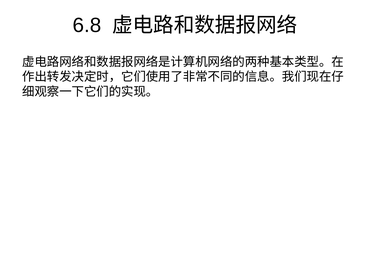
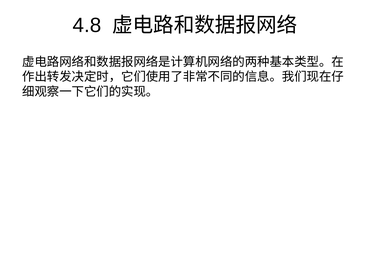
6.8: 6.8 -> 4.8 (87, 25)
